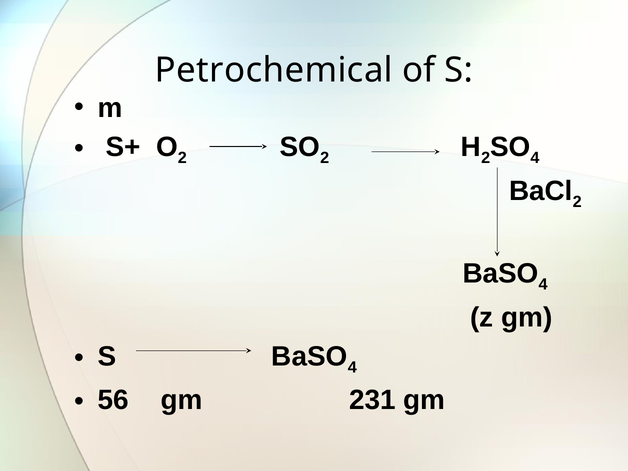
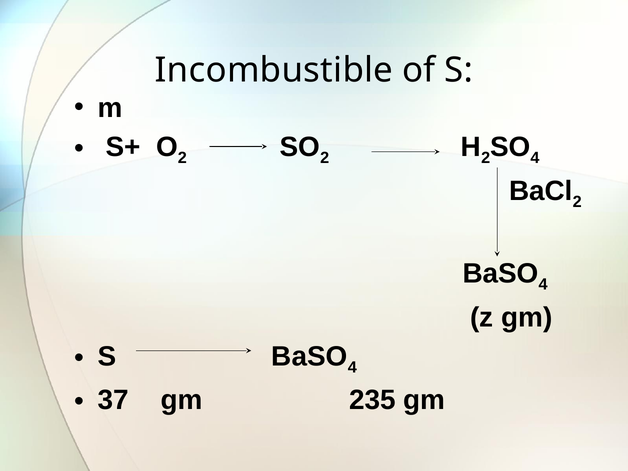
Petrochemical: Petrochemical -> Incombustible (274, 70)
56: 56 -> 37 (113, 400)
231: 231 -> 235 (372, 400)
